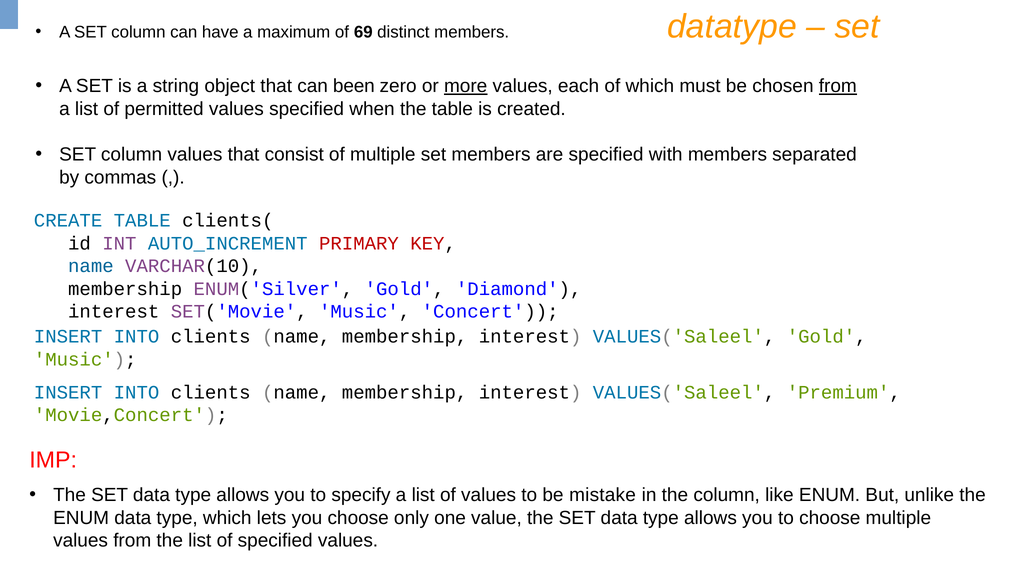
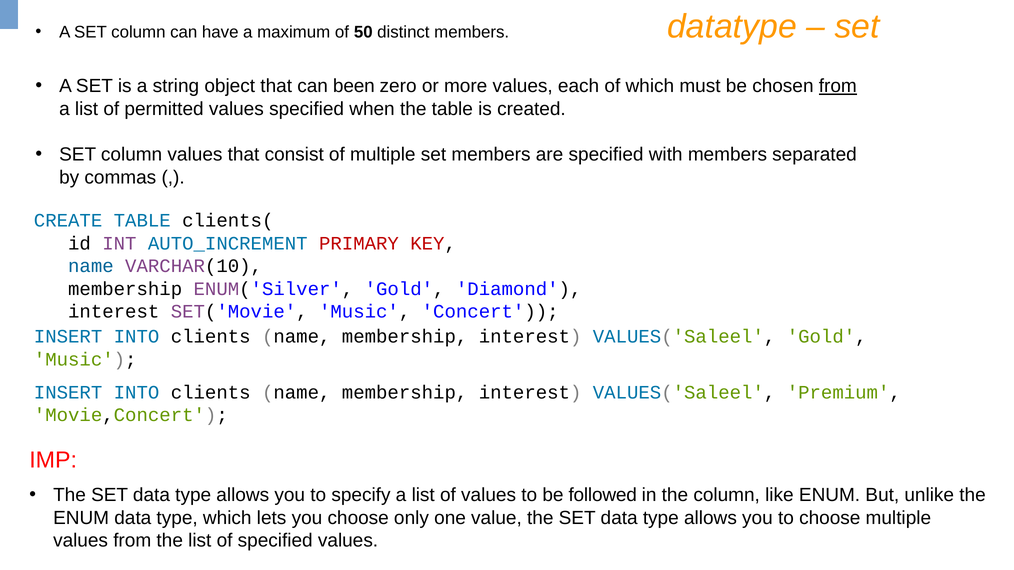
69: 69 -> 50 (363, 32)
more underline: present -> none (466, 86)
mistake: mistake -> followed (603, 495)
